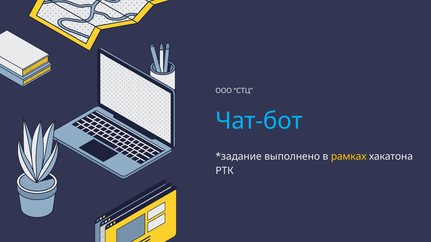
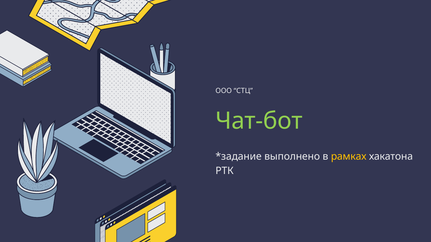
Чат-бот colour: light blue -> light green (259, 121)
